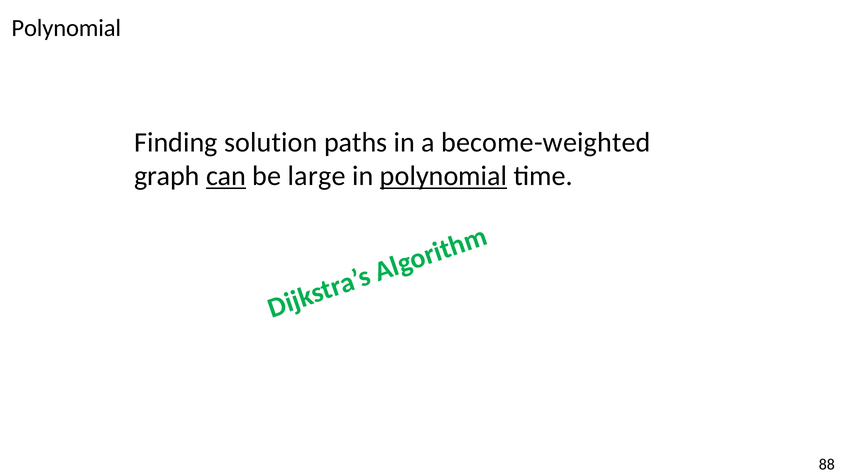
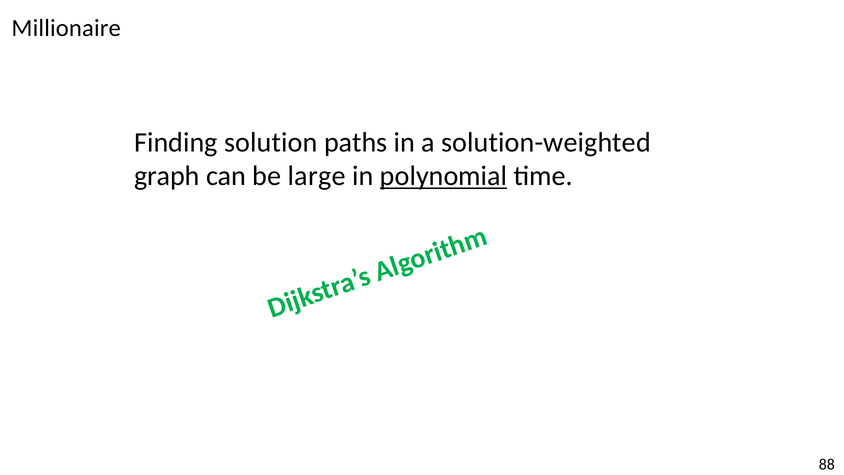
Polynomial: Polynomial -> Millionaire (66, 28)
become-weighted: become-weighted -> solution-weighted (546, 142)
can underline: present -> none (226, 176)
